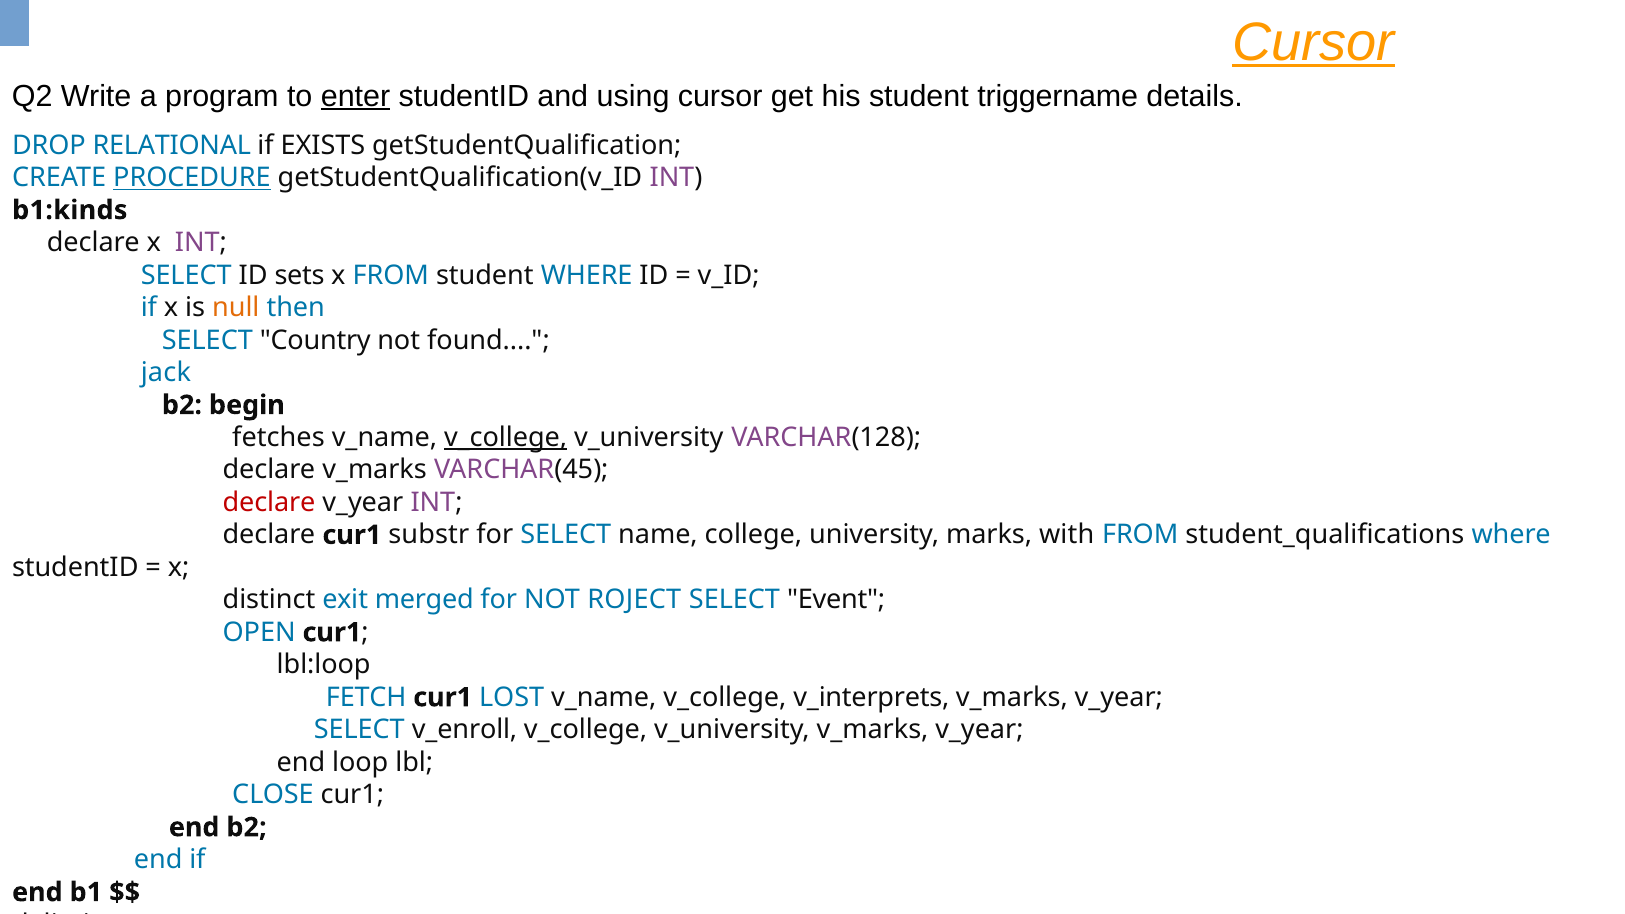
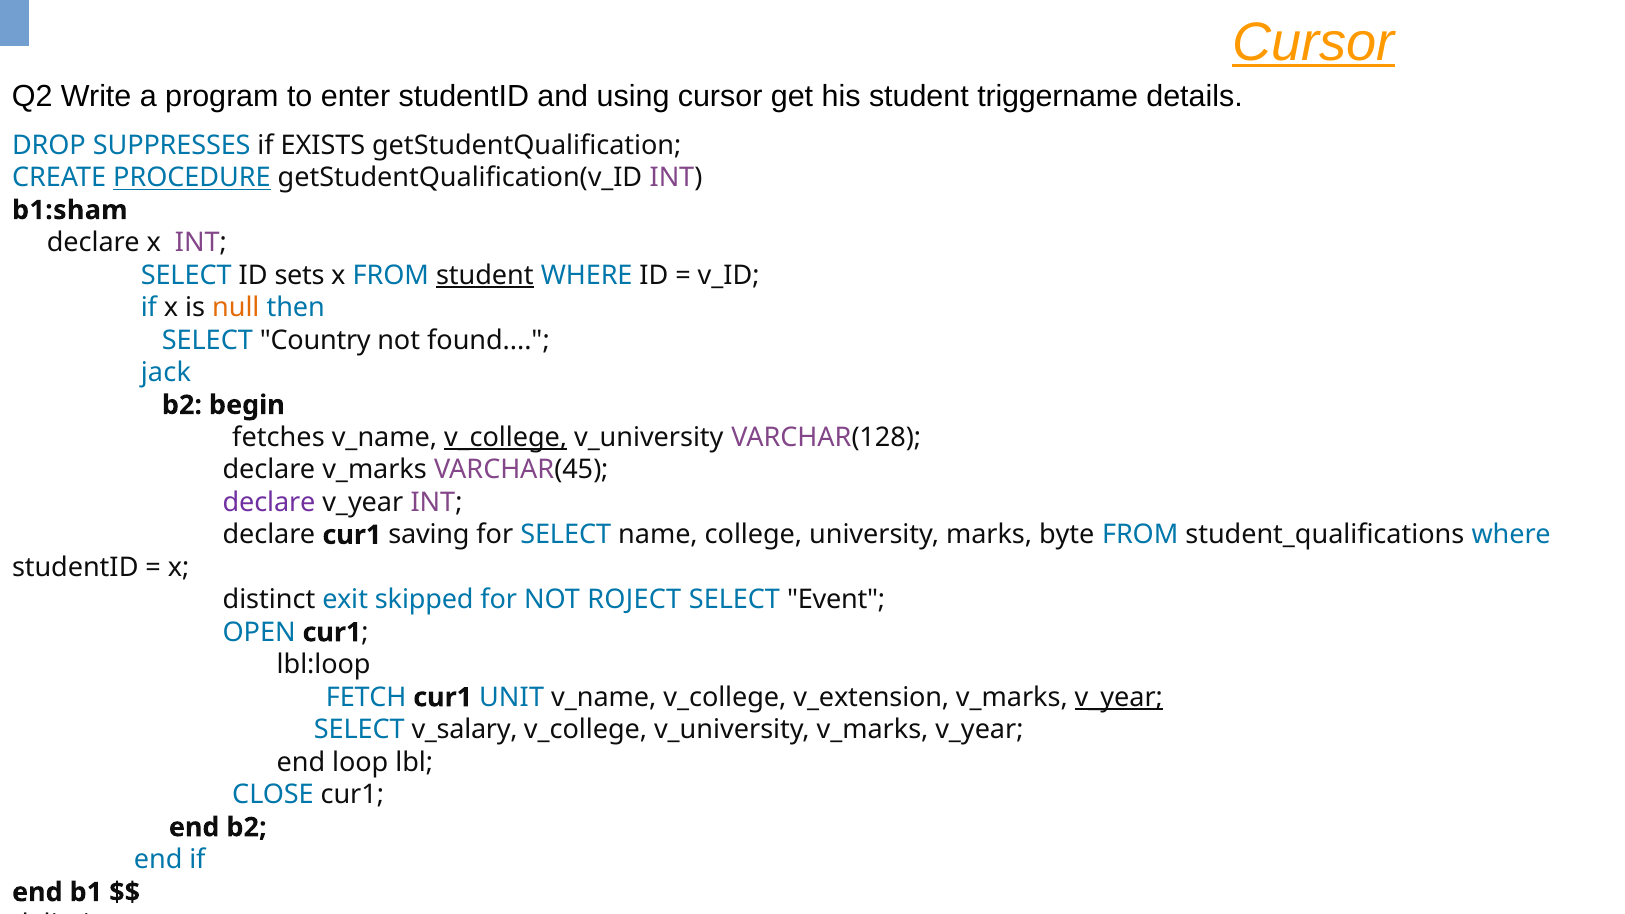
enter underline: present -> none (356, 96)
RELATIONAL: RELATIONAL -> SUPPRESSES (172, 145)
b1:kinds: b1:kinds -> b1:sham (70, 210)
student underline: none -> present (485, 275)
declare colour: red -> purple (269, 503)
substr: substr -> saving (429, 535)
with: with -> byte (1067, 535)
merged: merged -> skipped (424, 600)
LOST: LOST -> UNIT (512, 697)
v_interprets: v_interprets -> v_extension (871, 697)
v_year underline: none -> present (1119, 697)
v_enroll: v_enroll -> v_salary (465, 730)
